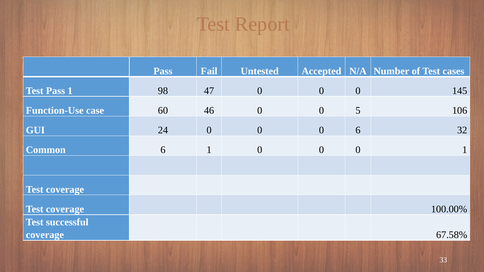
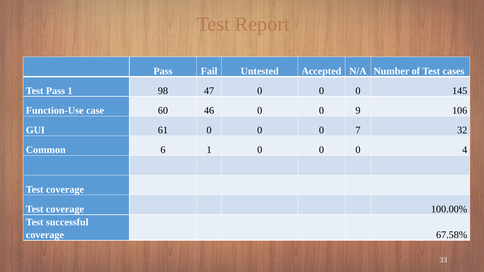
5: 5 -> 9 (358, 111)
24: 24 -> 61 (163, 130)
0 6: 6 -> 7 (358, 130)
0 1: 1 -> 4 (465, 150)
